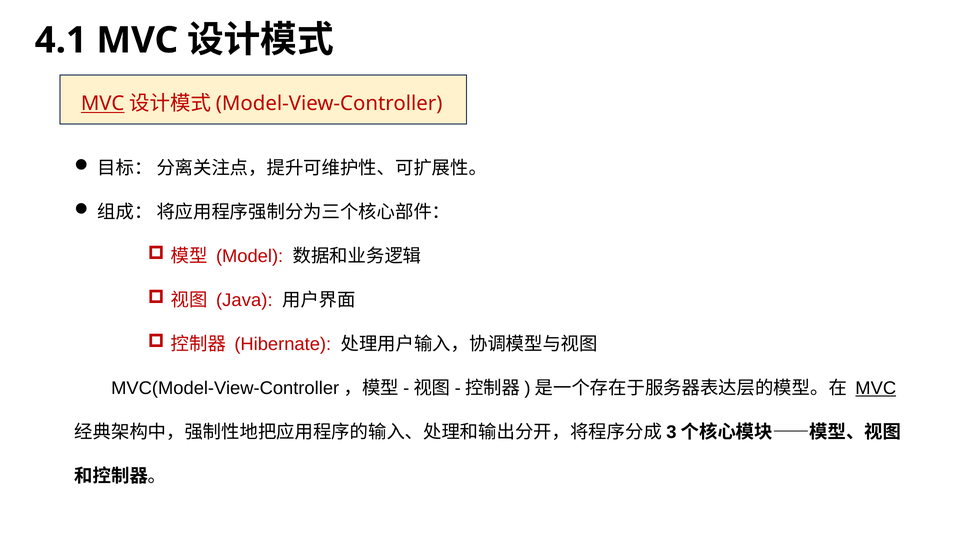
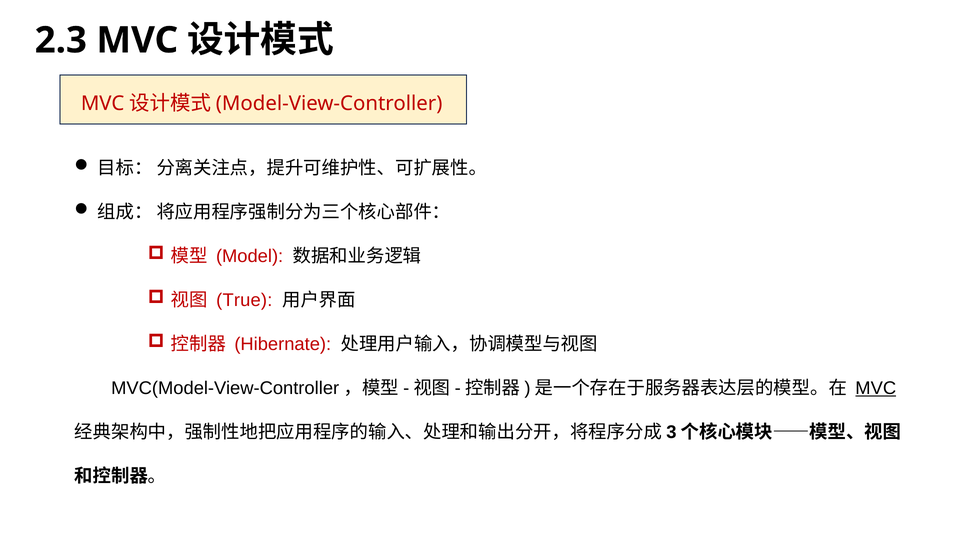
4.1: 4.1 -> 2.3 (61, 40)
MVC underline: present -> none (103, 104)
Java: Java -> True (244, 300)
